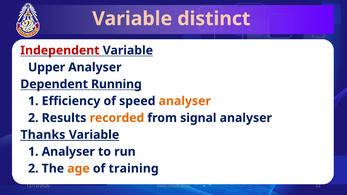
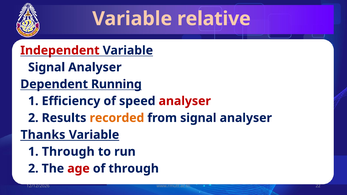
distinct: distinct -> relative (214, 19)
Upper: Upper -> Signal (47, 67)
analyser colour: orange -> red (185, 101)
1 Analyser: Analyser -> Through (68, 152)
age colour: orange -> red (78, 169)
of training: training -> through (134, 169)
